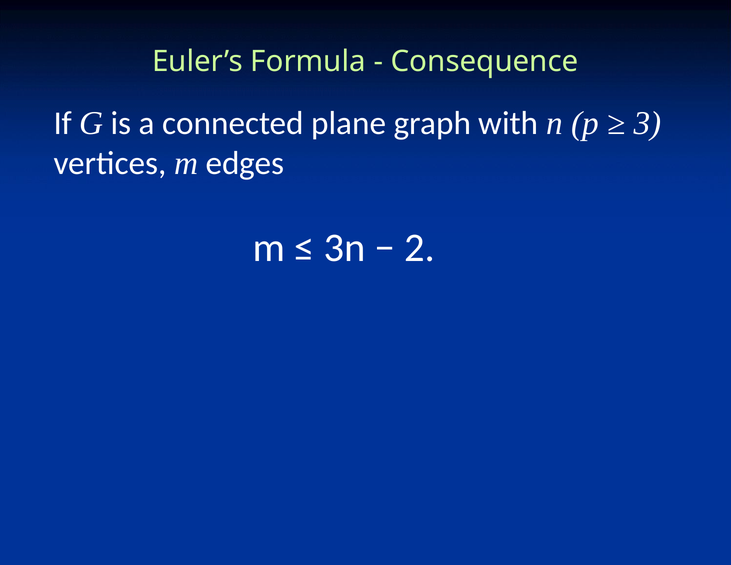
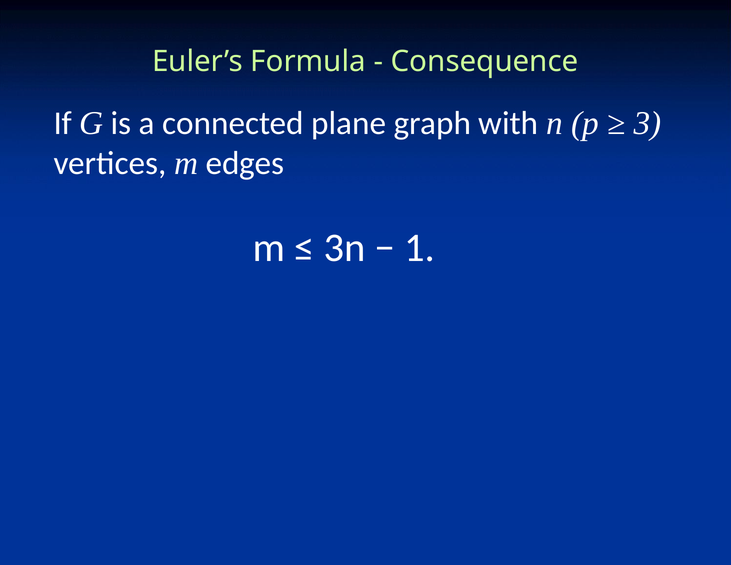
2: 2 -> 1 (420, 248)
